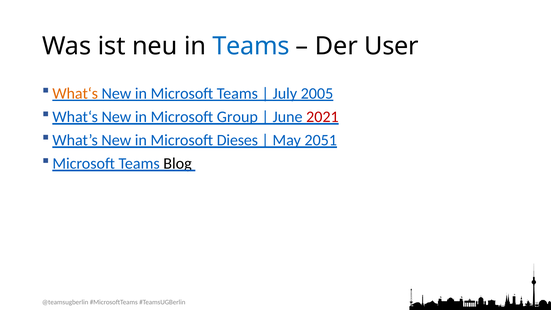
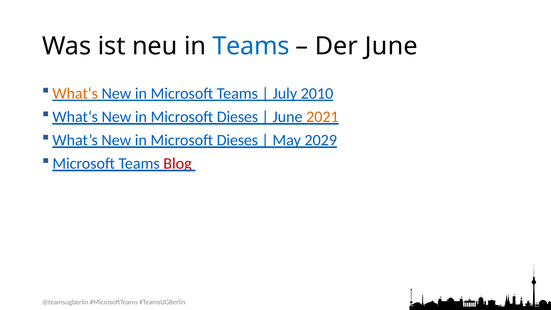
Der User: User -> June (391, 46)
2005: 2005 -> 2010 (317, 93)
Group: Group -> Dieses (237, 117)
2021 colour: red -> orange (322, 117)
2051: 2051 -> 2029 (321, 140)
Blog colour: black -> red (178, 164)
